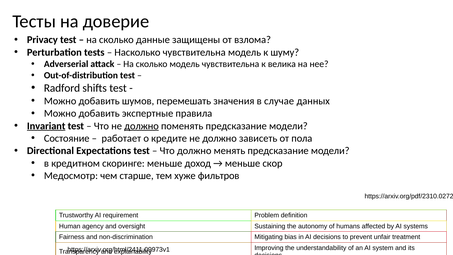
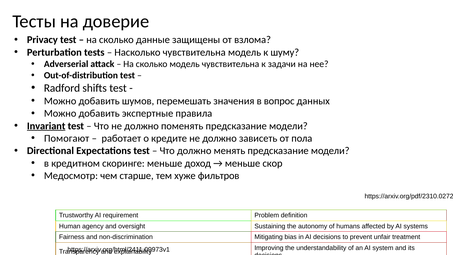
велика: велика -> задачи (282, 64)
случае: случае -> вопрос (279, 101)
должно underline: present -> none (142, 126)
Состояние: Состояние -> Помогают (67, 138)
